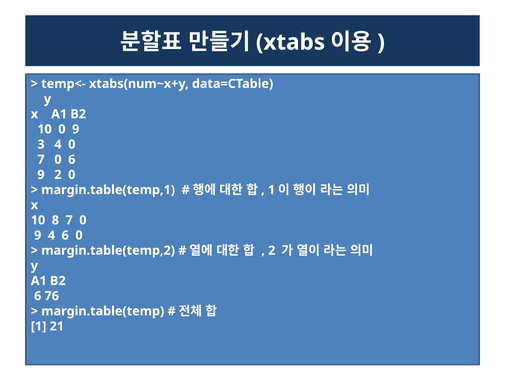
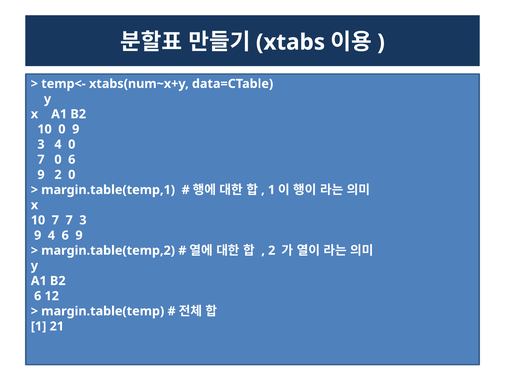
10 8: 8 -> 7 (55, 220)
0: 0 -> 3 (83, 220)
4 6 0: 0 -> 9 (79, 235)
76: 76 -> 12 (52, 296)
